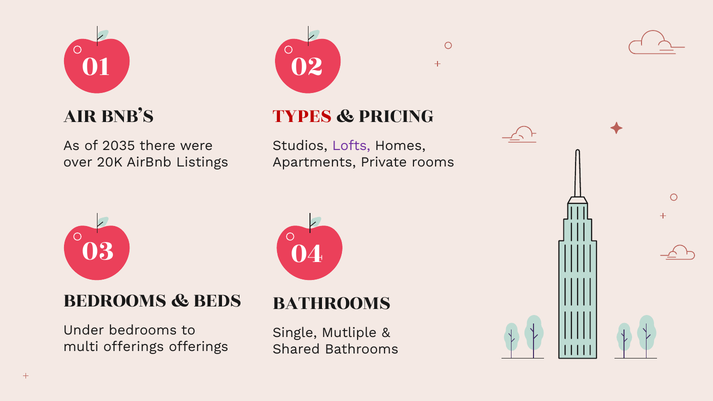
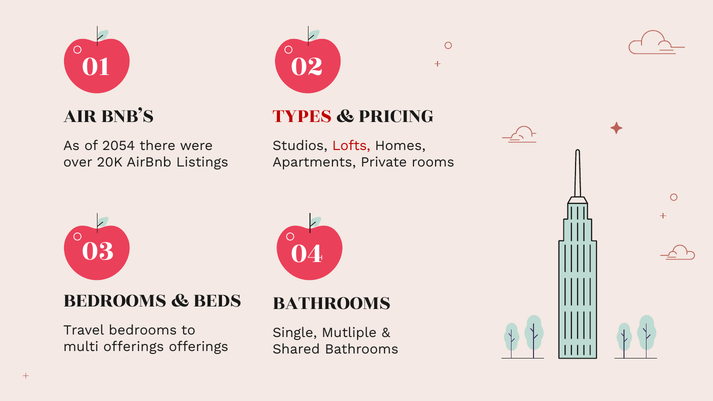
2035: 2035 -> 2054 (119, 146)
Lofts colour: purple -> red (351, 146)
Under: Under -> Travel (84, 330)
